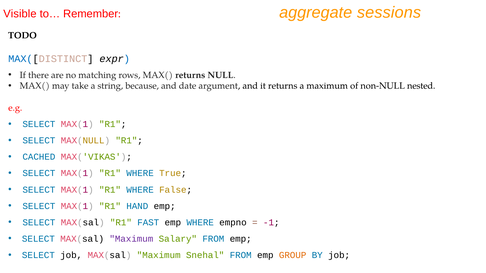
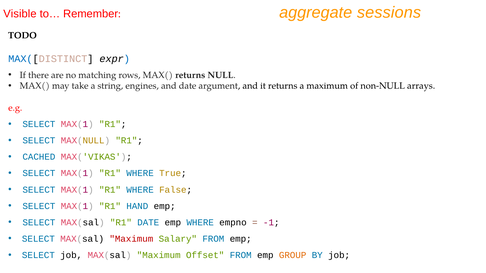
because: because -> engines (142, 86)
nested: nested -> arrays (421, 86)
R1 FAST: FAST -> DATE (148, 223)
Maximum colour: purple -> red (131, 239)
Snehal: Snehal -> Offset (205, 256)
